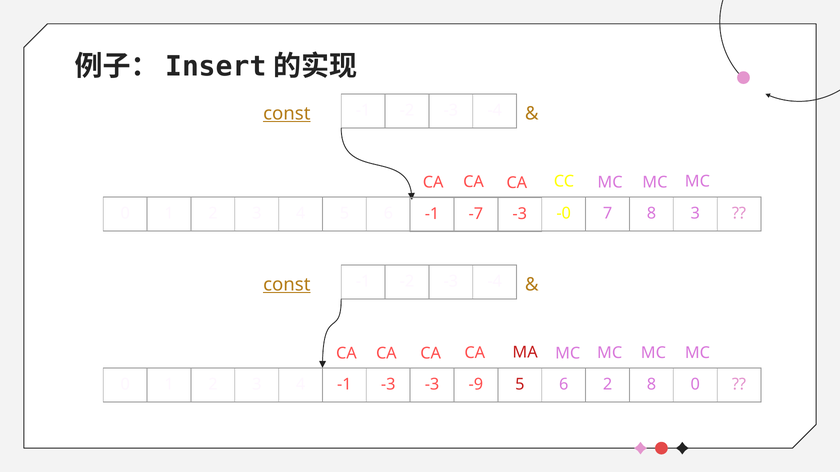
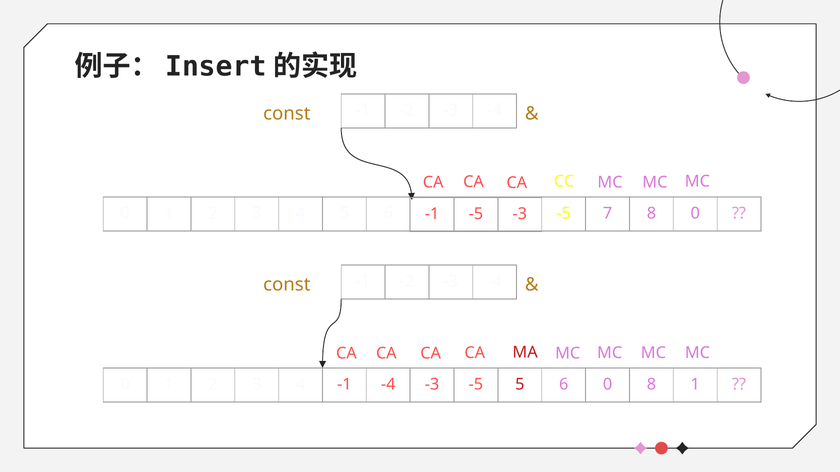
const underline: present -> none (287, 114)
-0: -0 -> -5 (564, 214)
8 3: 3 -> 0 (695, 214)
-1 -7: -7 -> -5 (476, 214)
const underline: present -> none (287, 285)
-1 -3: -3 -> -4 (388, 385)
-3 -9: -9 -> -5 (476, 385)
6 2: 2 -> 0 (608, 385)
8 0: 0 -> 1 (695, 385)
